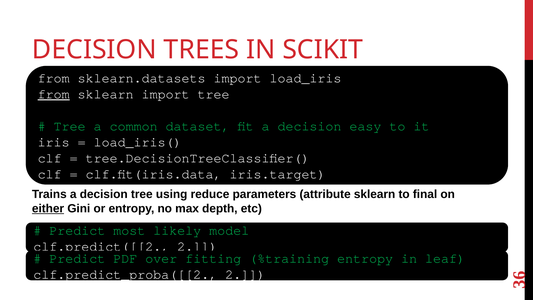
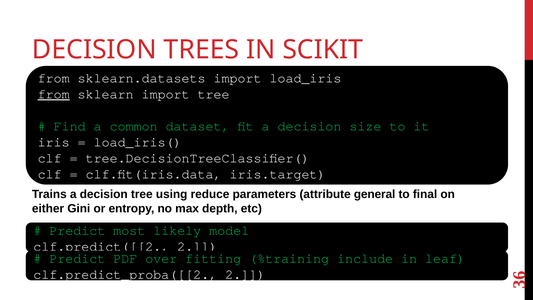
Tree: Tree -> Find (70, 126)
easy: easy -> size (365, 126)
attribute sklearn: sklearn -> general (375, 194)
either underline: present -> none (48, 208)
%training entropy: entropy -> include (365, 258)
